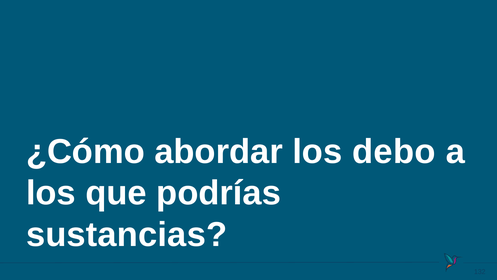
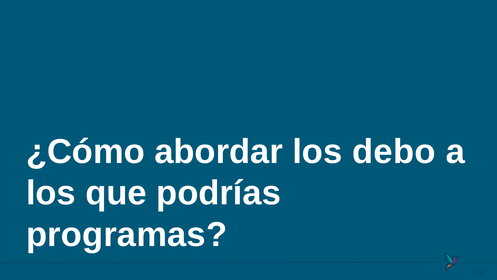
sustancias: sustancias -> programas (127, 234)
